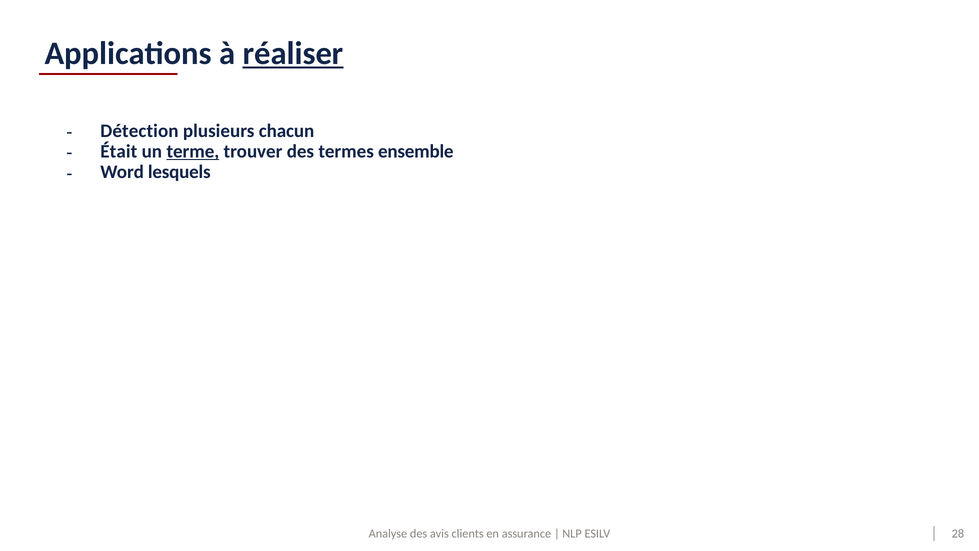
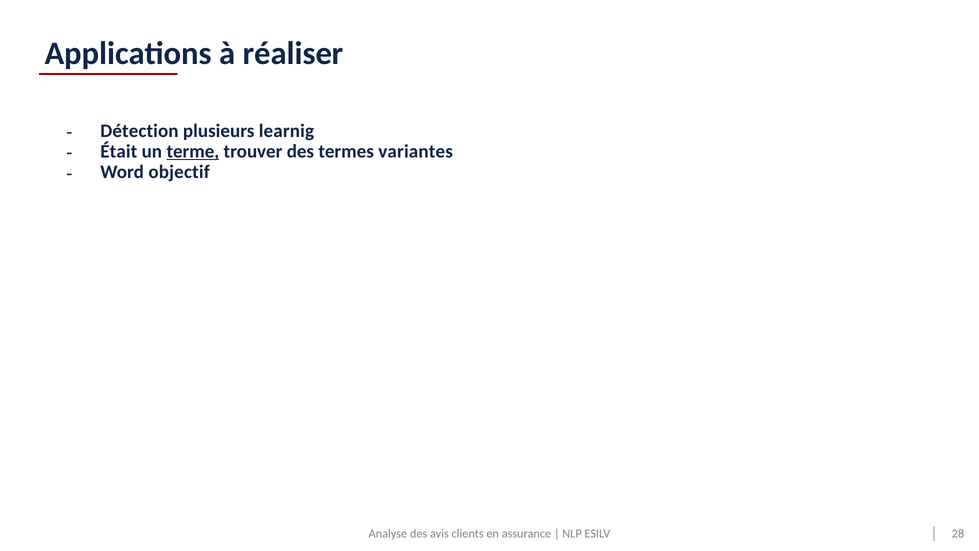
réaliser underline: present -> none (293, 54)
chacun: chacun -> learnig (286, 131)
ensemble: ensemble -> variantes (416, 151)
lesquels: lesquels -> objectif (179, 172)
